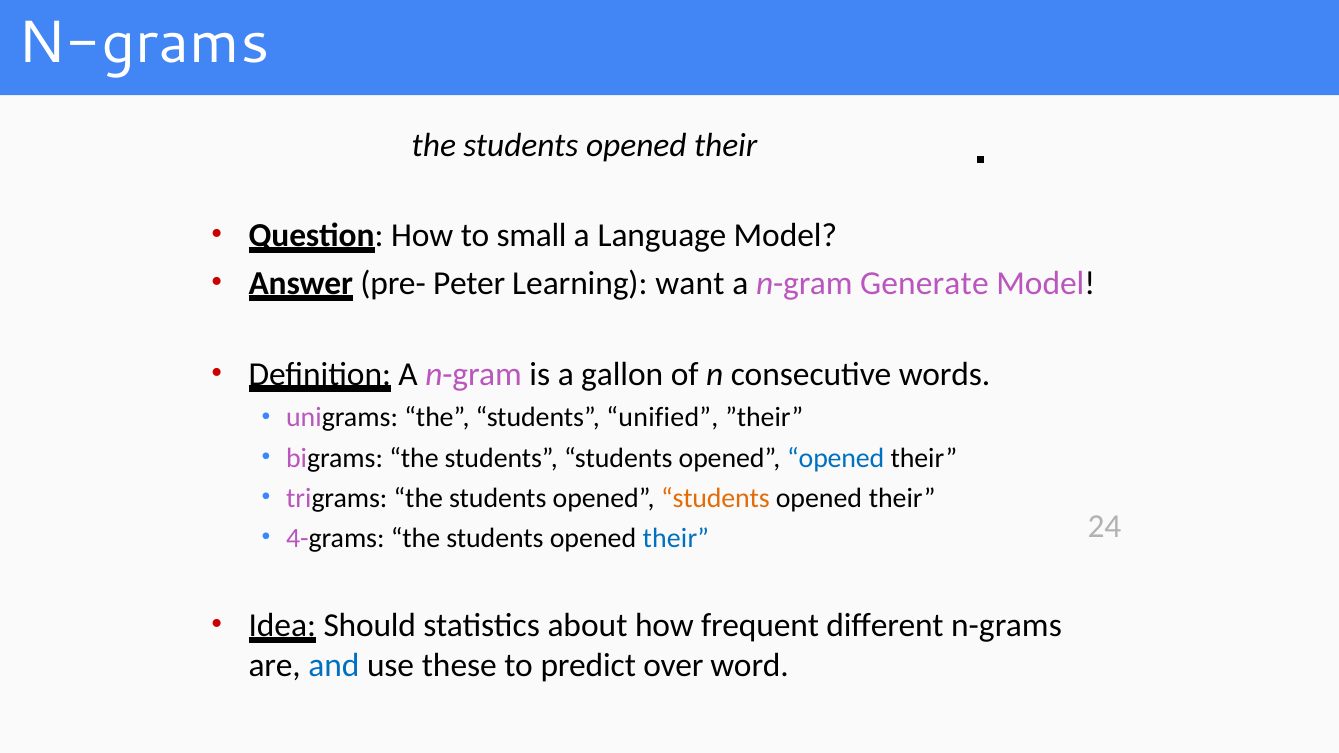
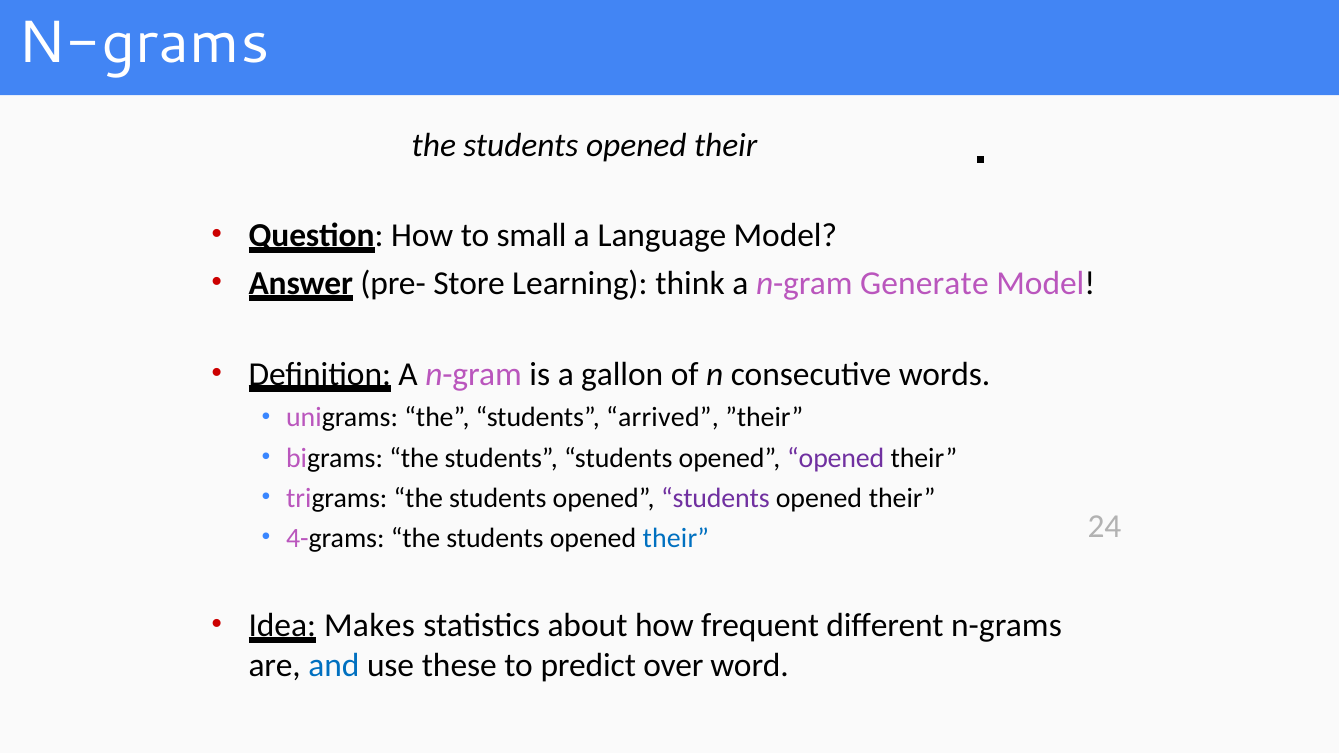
Peter: Peter -> Store (469, 284)
want: want -> think (690, 284)
unified: unified -> arrived (662, 418)
opened colour: blue -> purple (836, 458)
students colour: orange -> purple (715, 498)
Should: Should -> Makes (370, 626)
